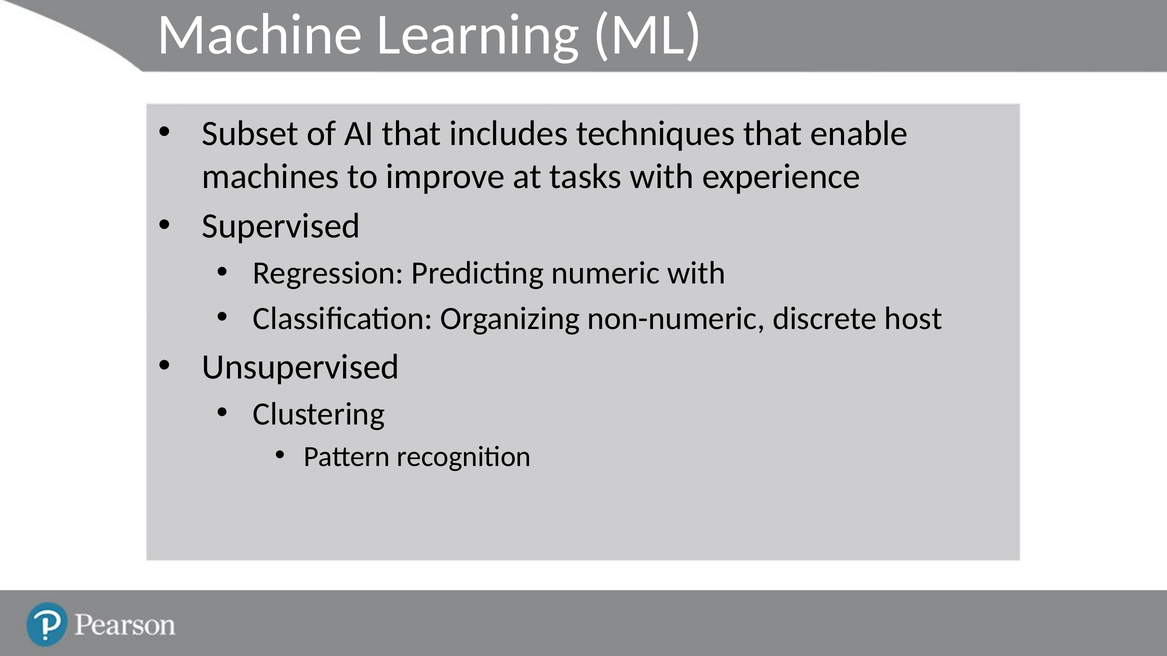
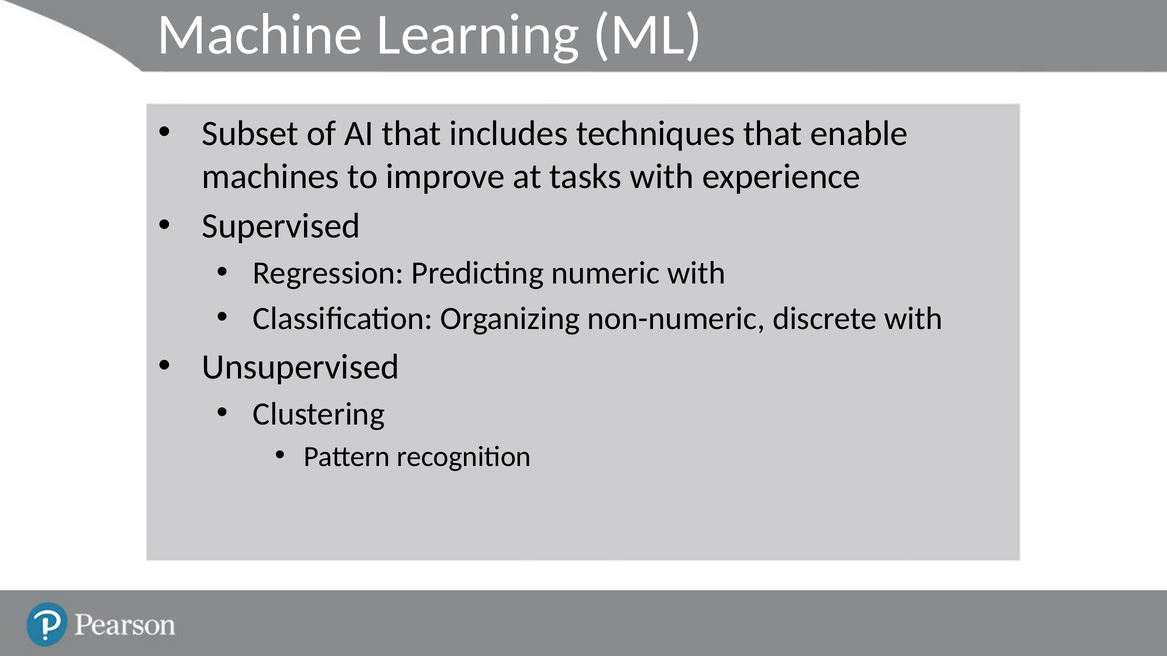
discrete host: host -> with (913, 319)
